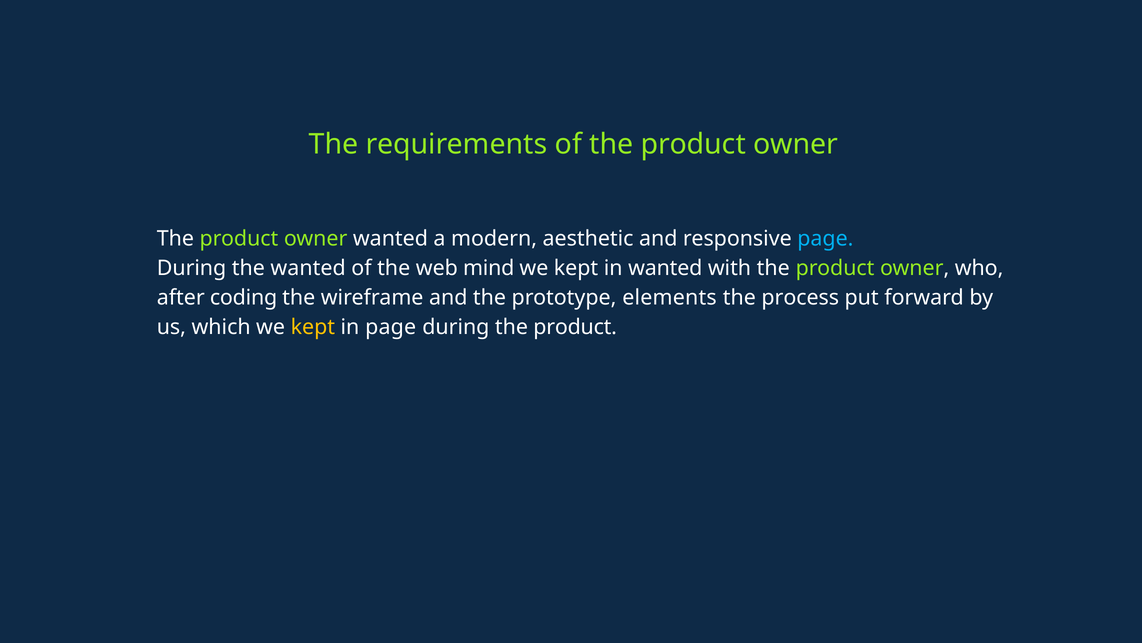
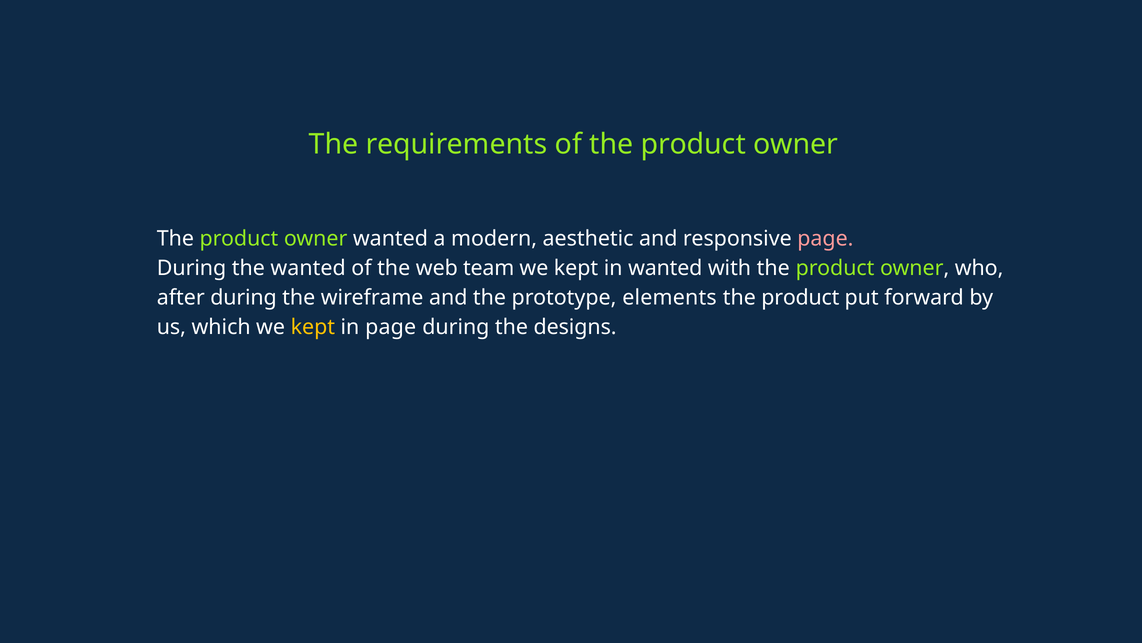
page colour: light blue -> pink (825, 238)
mind: mind -> team (489, 268)
after coding: coding -> during (244, 298)
process: process -> product (800, 298)
during the product: product -> designs (575, 327)
